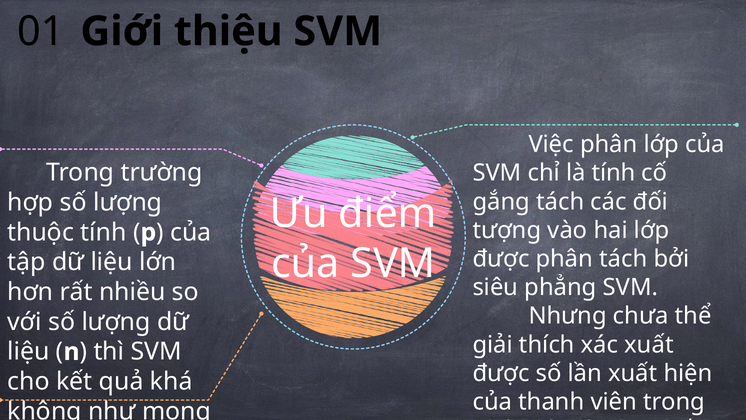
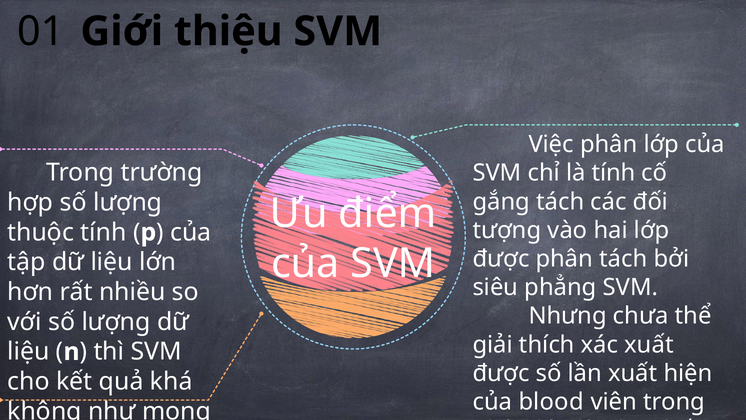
thanh: thanh -> blood (551, 402)
